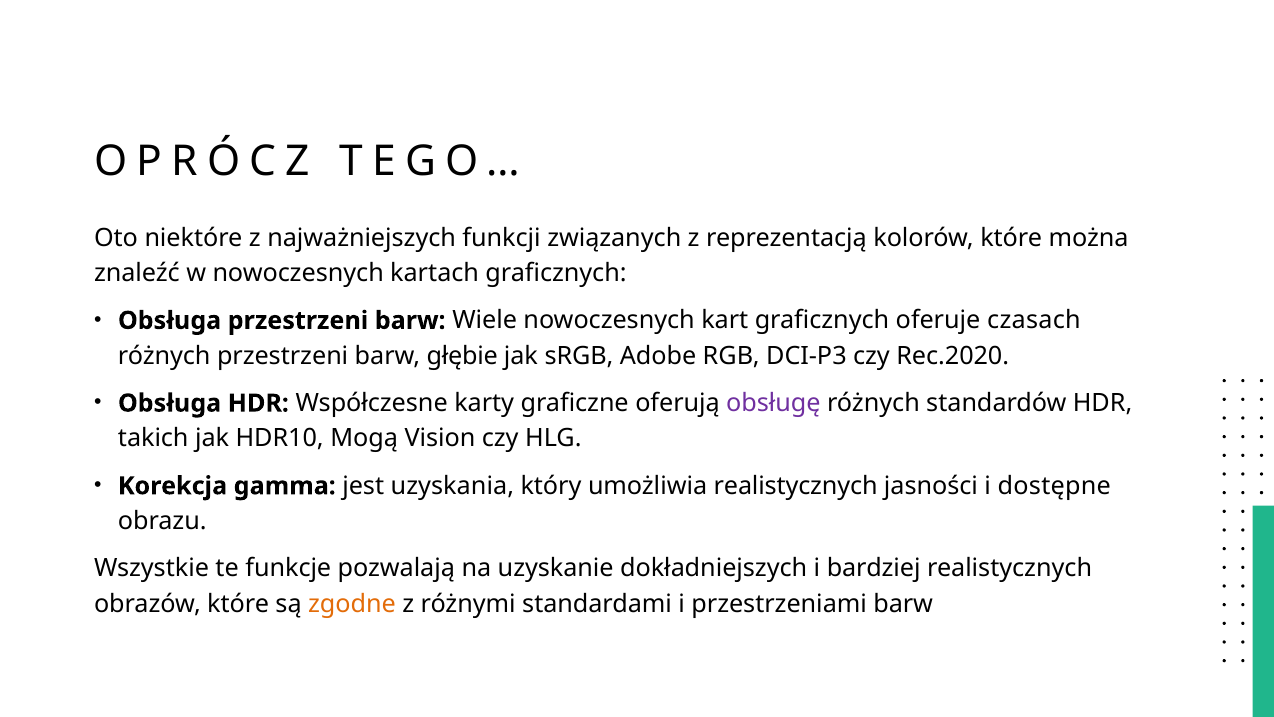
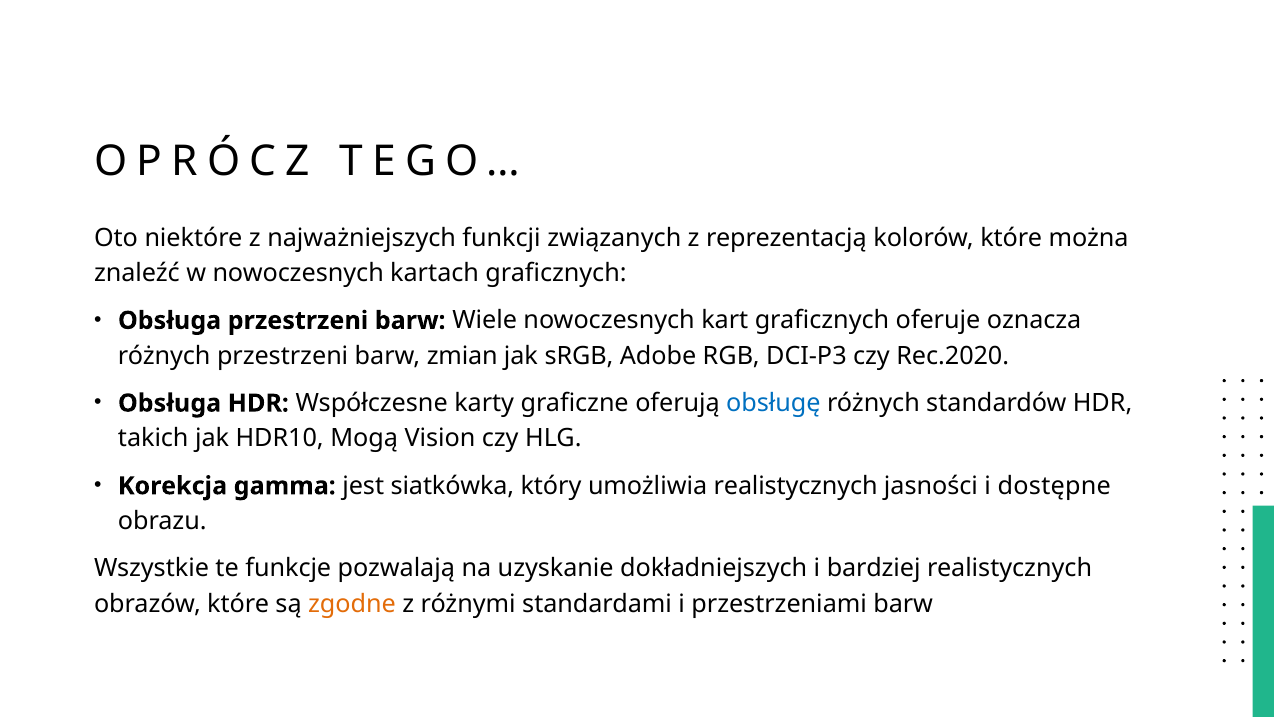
czasach: czasach -> oznacza (1034, 320)
głębie: głębie -> zmian (462, 356)
obsługę colour: purple -> blue (773, 403)
uzyskania: uzyskania -> siatkówka (452, 486)
